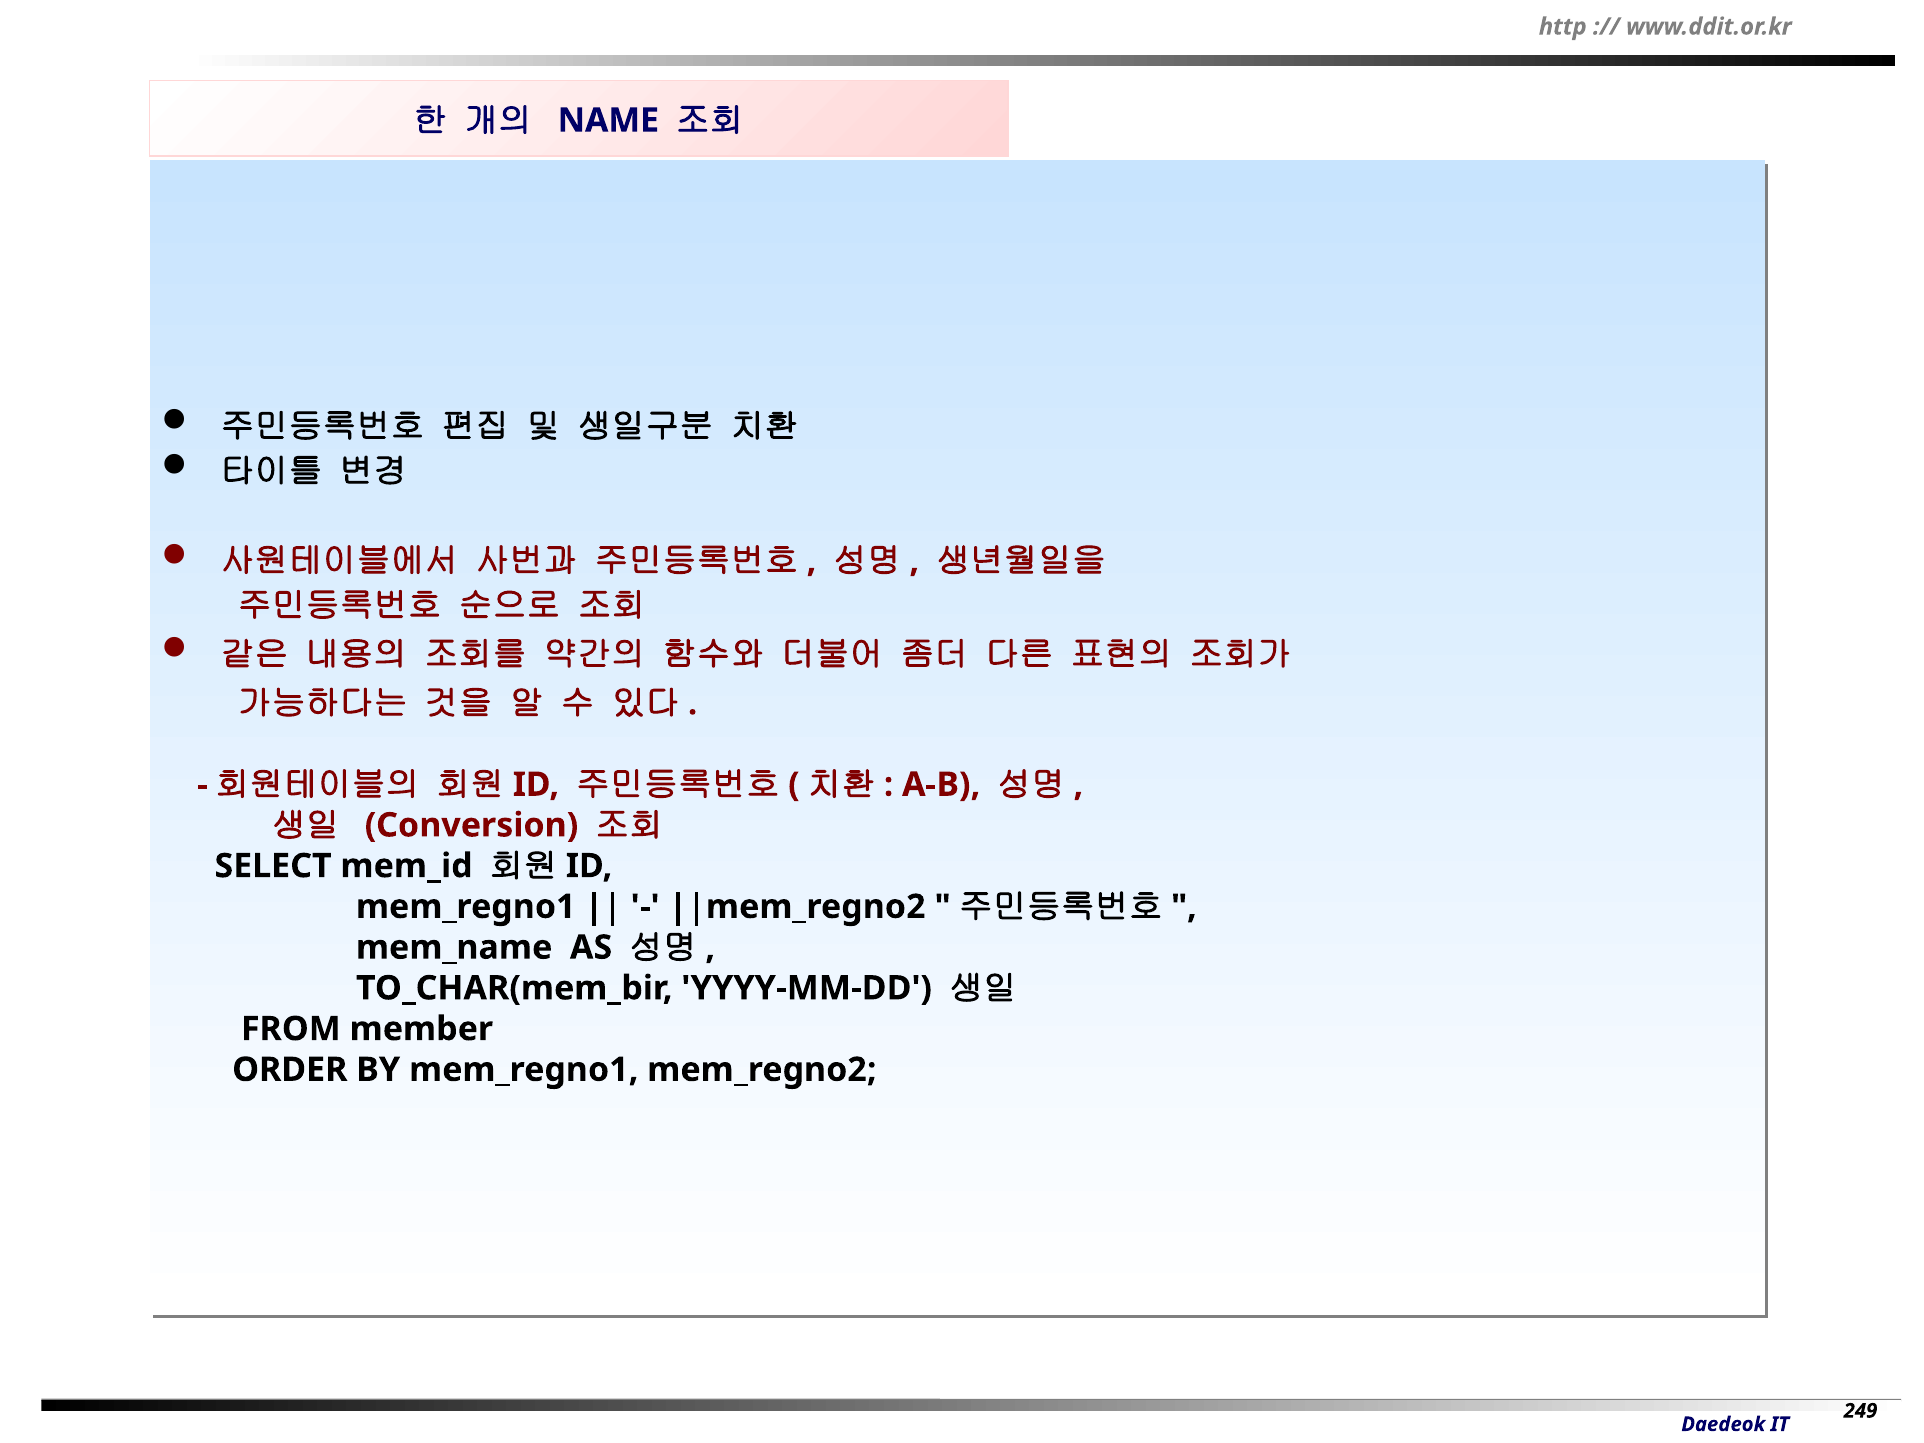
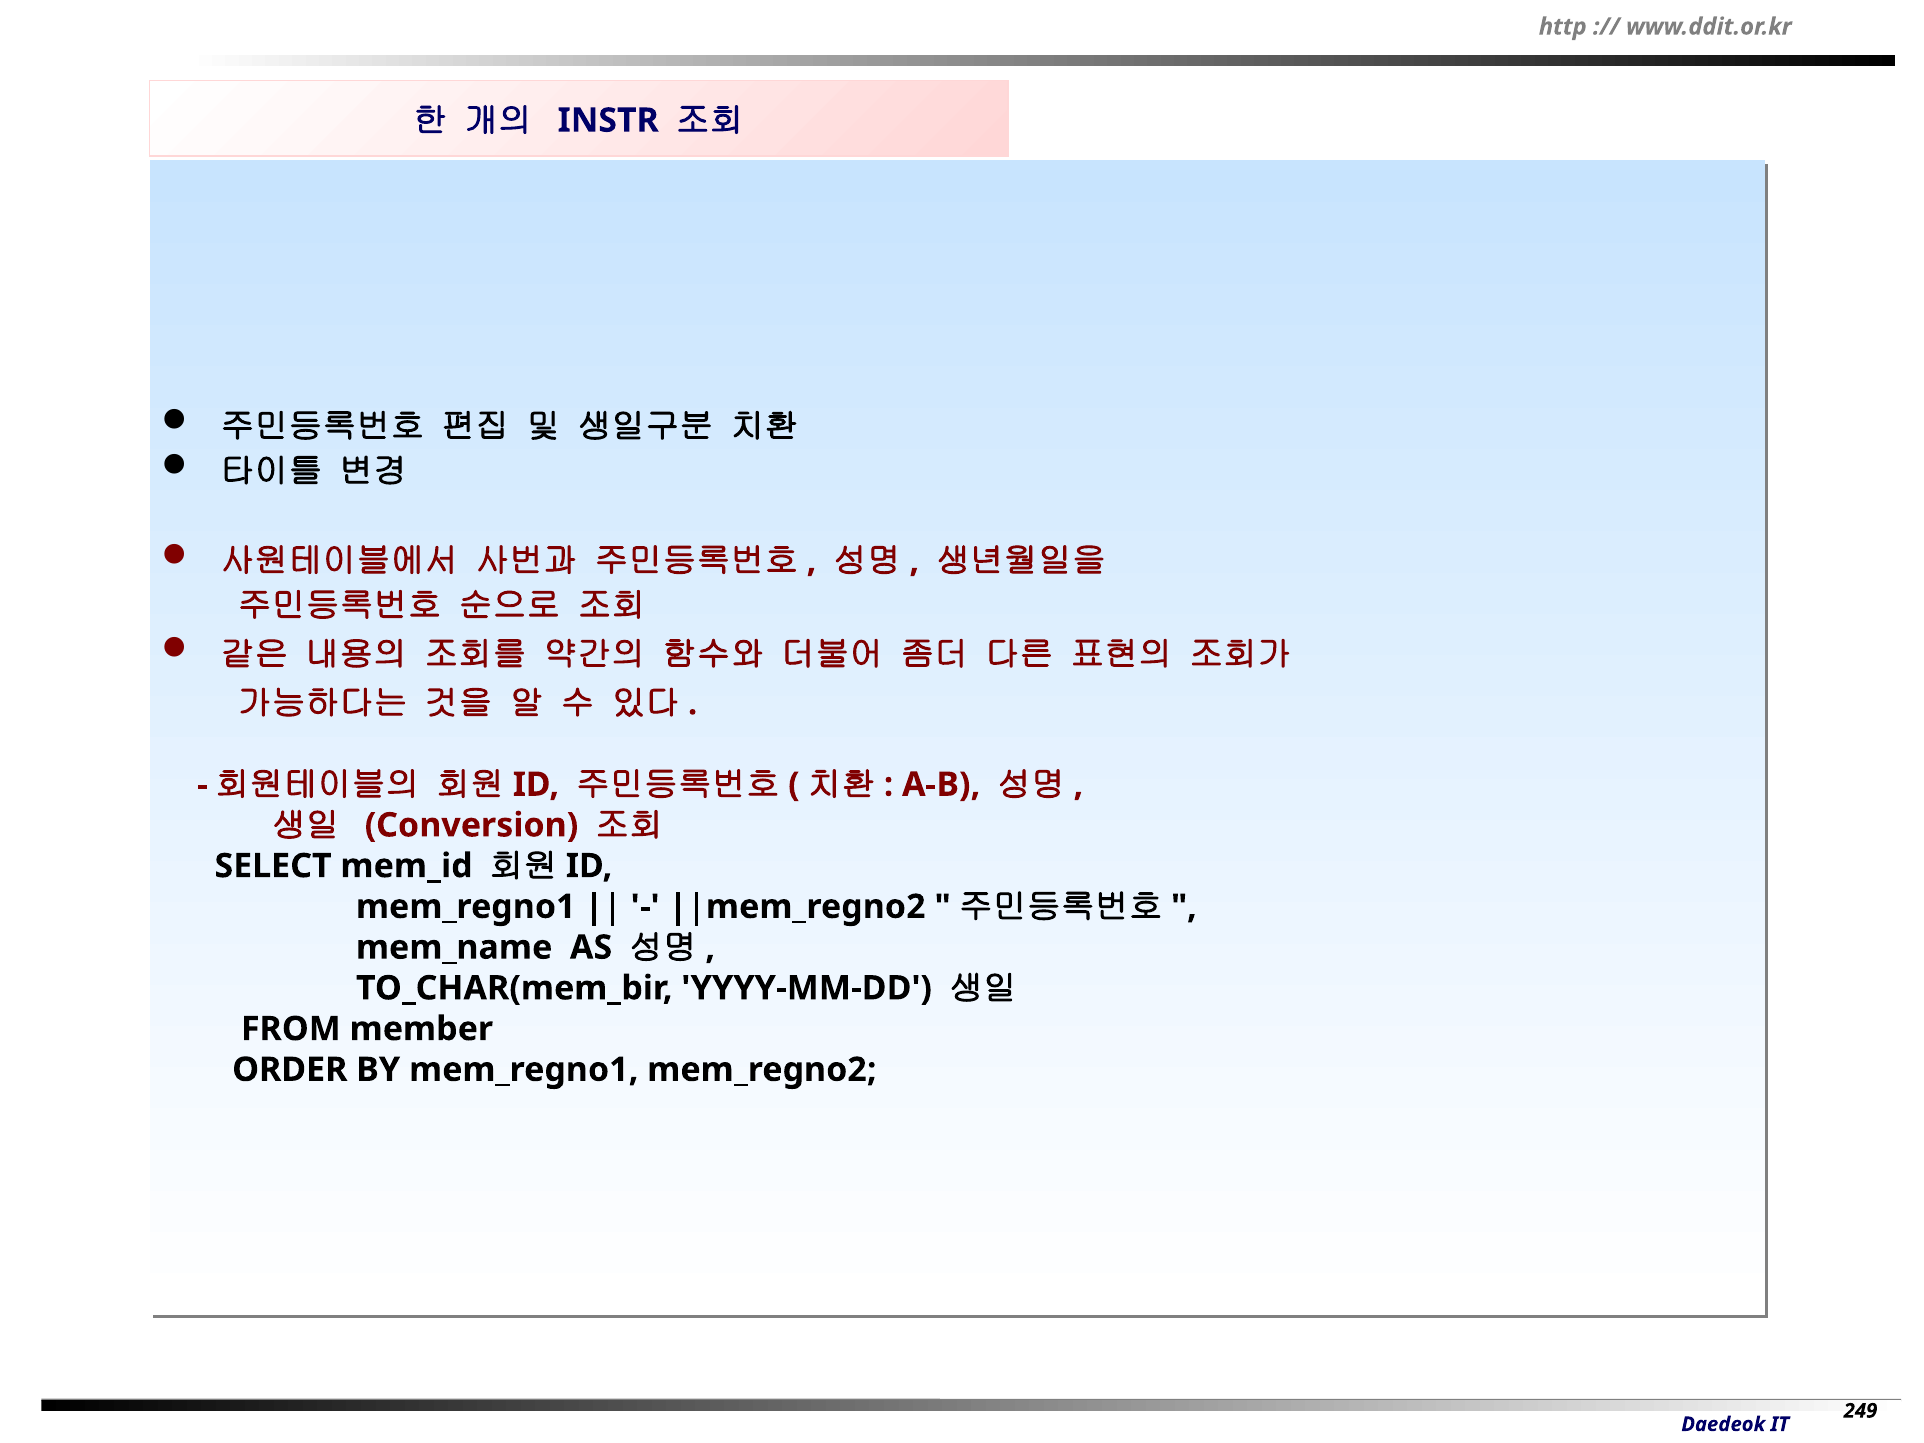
NAME: NAME -> INSTR (608, 121)
